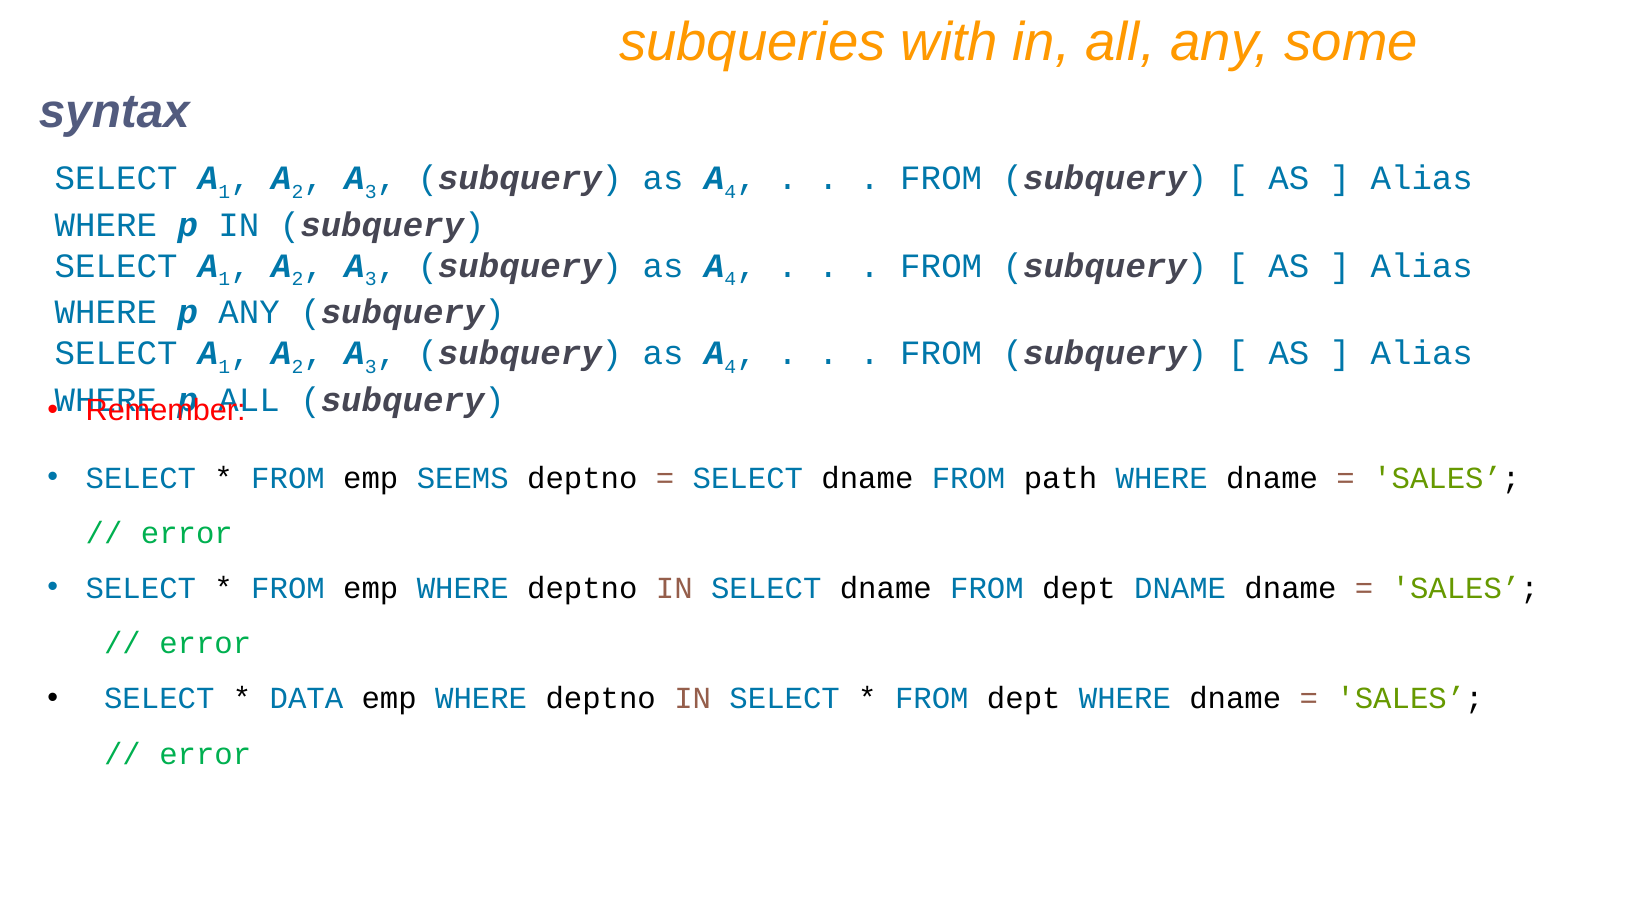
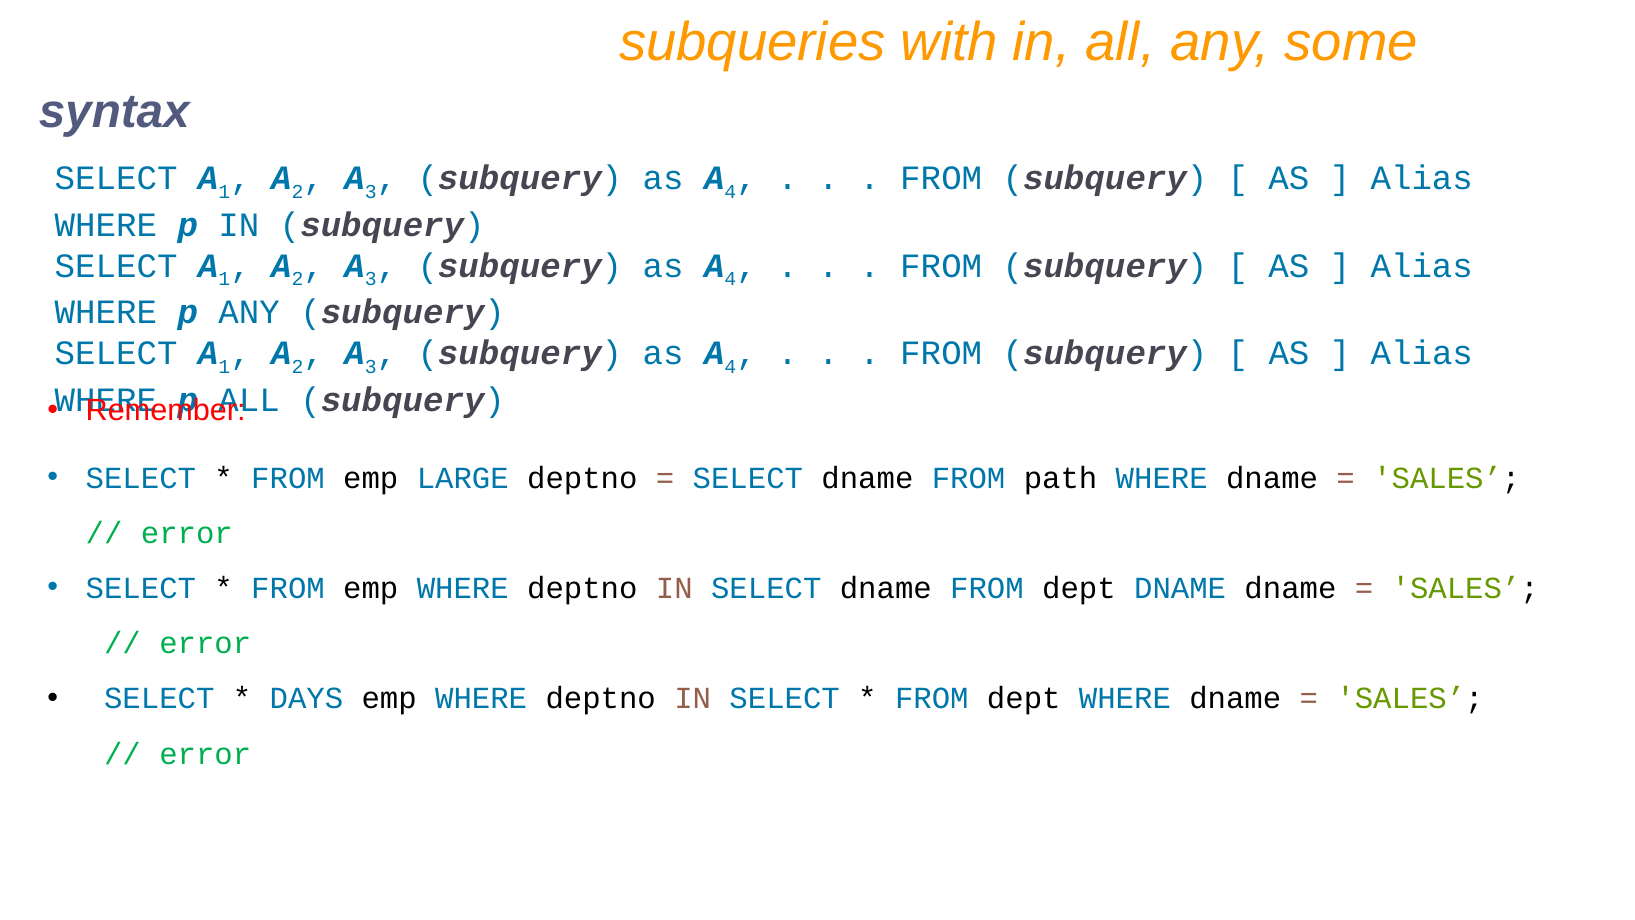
SEEMS: SEEMS -> LARGE (463, 478)
DATA: DATA -> DAYS (306, 699)
